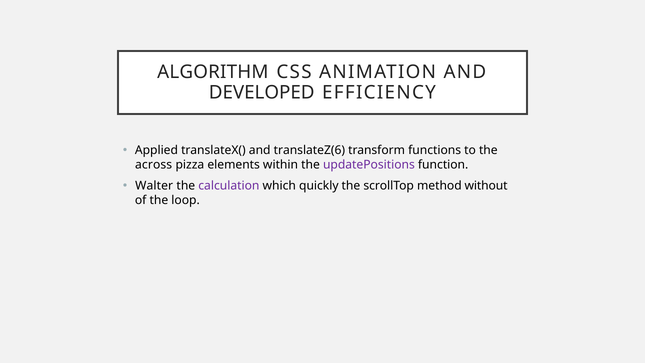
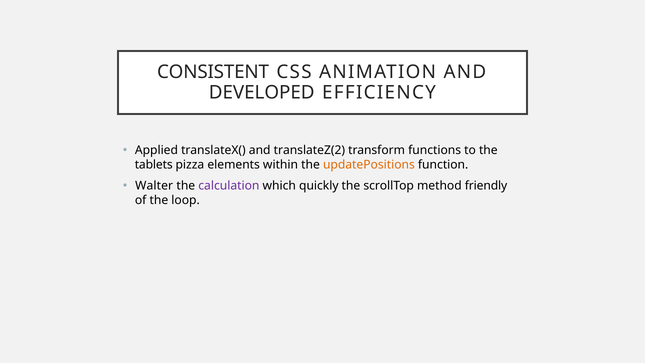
ALGORITHM: ALGORITHM -> CONSISTENT (213, 72)
translateZ(6: translateZ(6 -> translateZ(2 (309, 150)
across: across -> tablets (154, 165)
updatePositions colour: purple -> orange (369, 165)
without: without -> friendly (486, 186)
